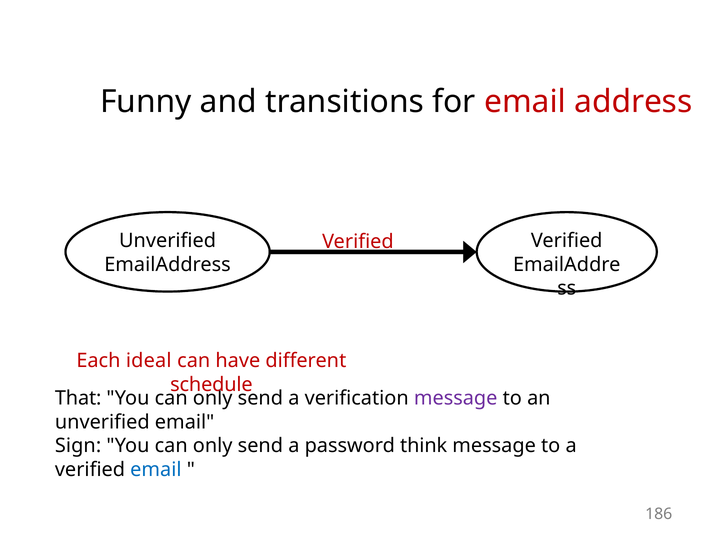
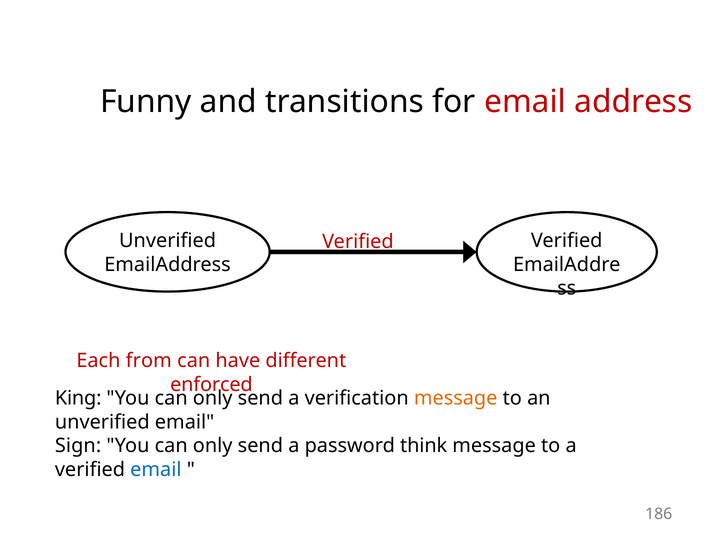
ideal: ideal -> from (149, 361)
schedule: schedule -> enforced (211, 385)
That: That -> King (78, 398)
message colour: purple -> orange (456, 398)
